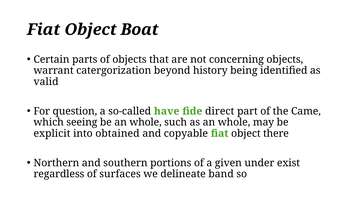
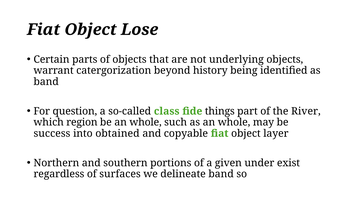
Boat: Boat -> Lose (140, 30)
concerning: concerning -> underlying (236, 60)
valid: valid -> band (46, 82)
have: have -> class (167, 112)
direct: direct -> things (220, 112)
Came: Came -> River (306, 112)
seeing: seeing -> region (82, 123)
explicit: explicit -> success (52, 134)
there: there -> layer (276, 134)
